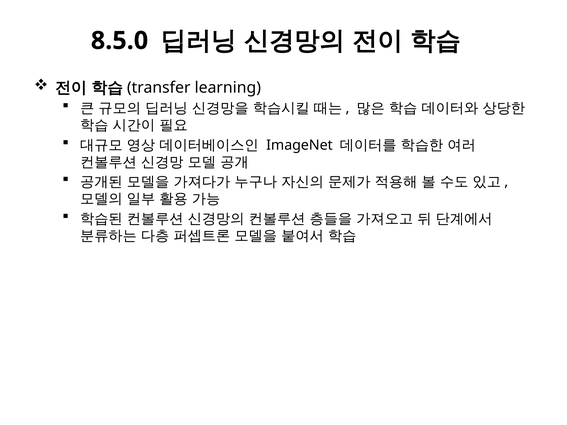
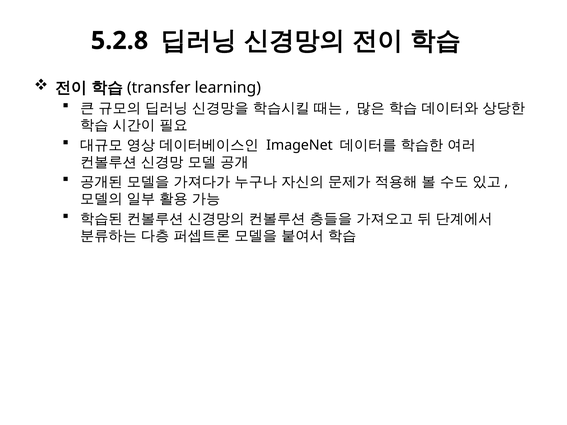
8.5.0: 8.5.0 -> 5.2.8 (120, 41)
